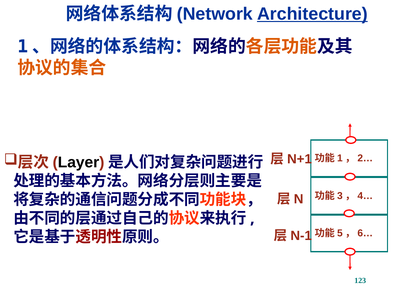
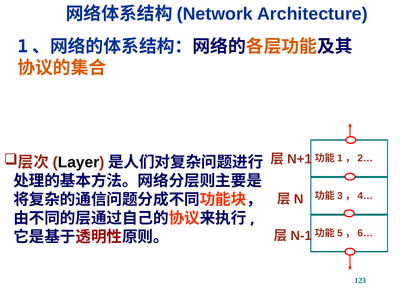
Architecture underline: present -> none (312, 14)
